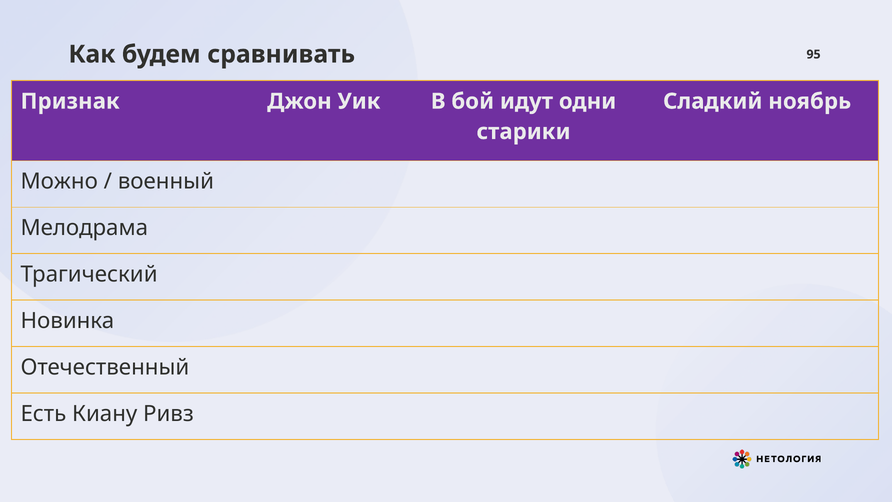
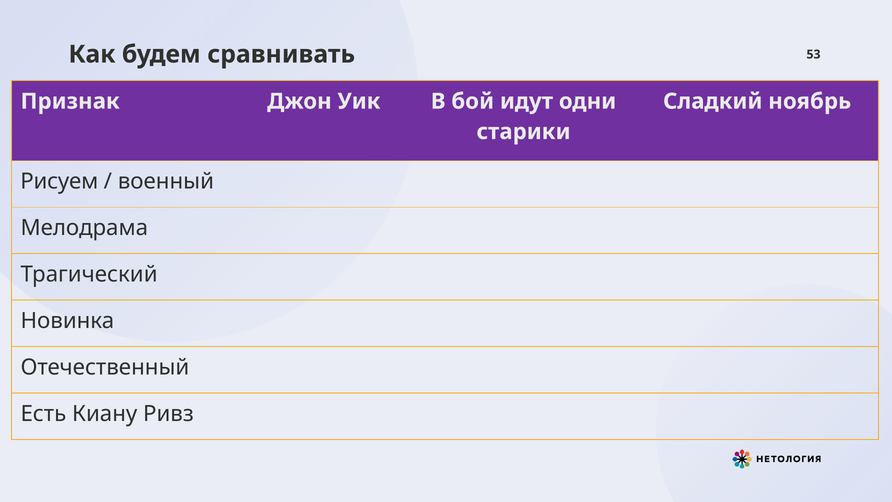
95: 95 -> 53 (814, 54)
Можно: Можно -> Рисуем (59, 181)
